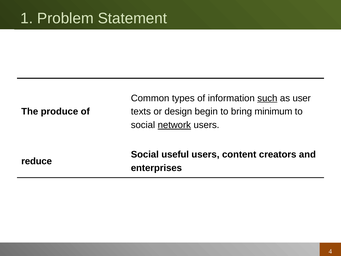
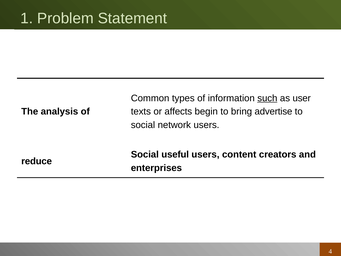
produce: produce -> analysis (59, 111)
design: design -> affects (178, 111)
minimum: minimum -> advertise (273, 111)
network underline: present -> none (174, 125)
